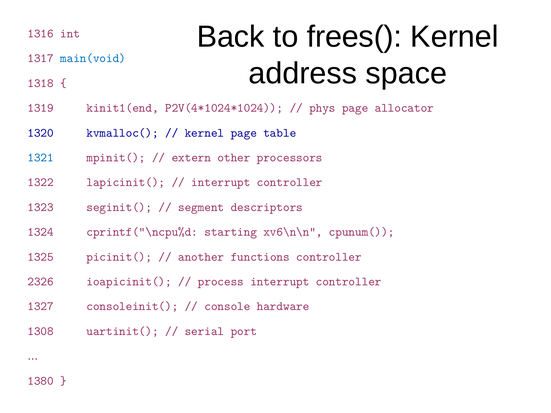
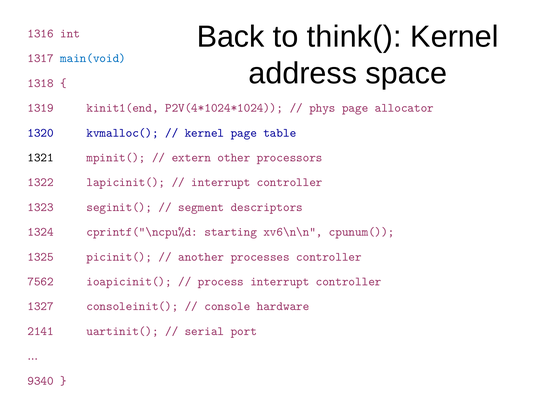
frees(: frees( -> think( (354, 37)
1321 colour: blue -> black (41, 157)
functions: functions -> processes (260, 257)
2326: 2326 -> 7562 (41, 281)
1308: 1308 -> 2141 (41, 331)
1380: 1380 -> 9340 (41, 381)
